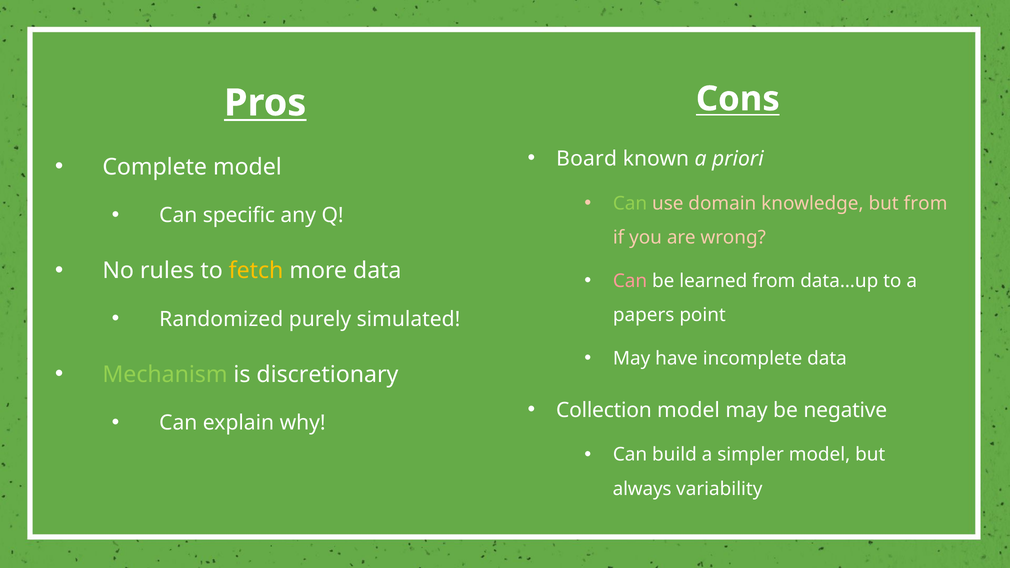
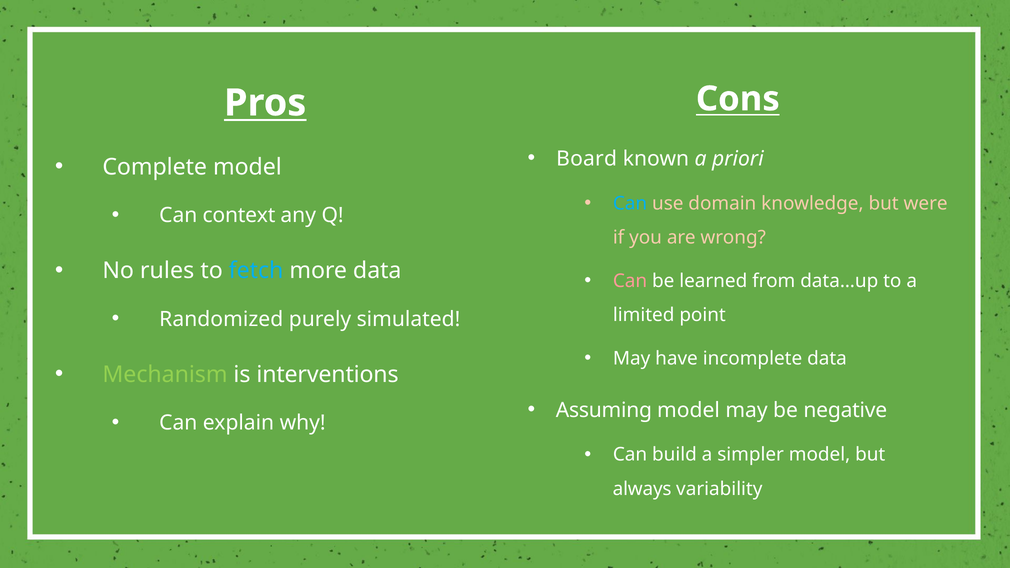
Can colour: light green -> light blue (630, 203)
but from: from -> were (926, 203)
specific: specific -> context (239, 216)
fetch colour: yellow -> light blue (256, 271)
papers: papers -> limited (644, 315)
discretionary: discretionary -> interventions (328, 375)
Collection: Collection -> Assuming (604, 410)
